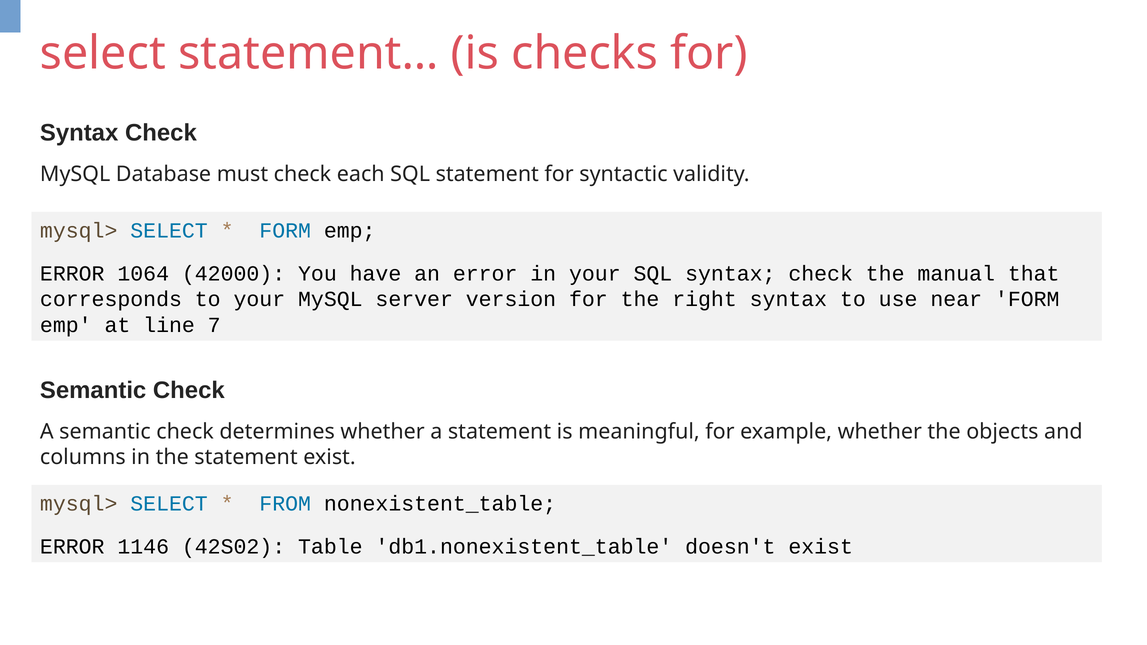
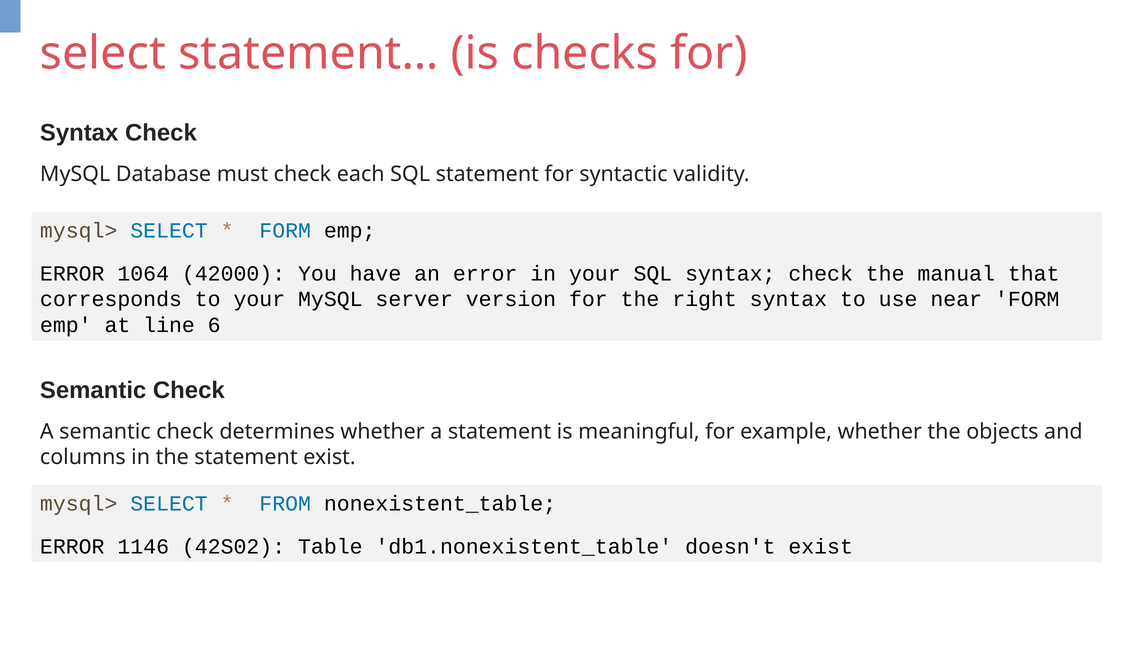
7: 7 -> 6 (214, 325)
